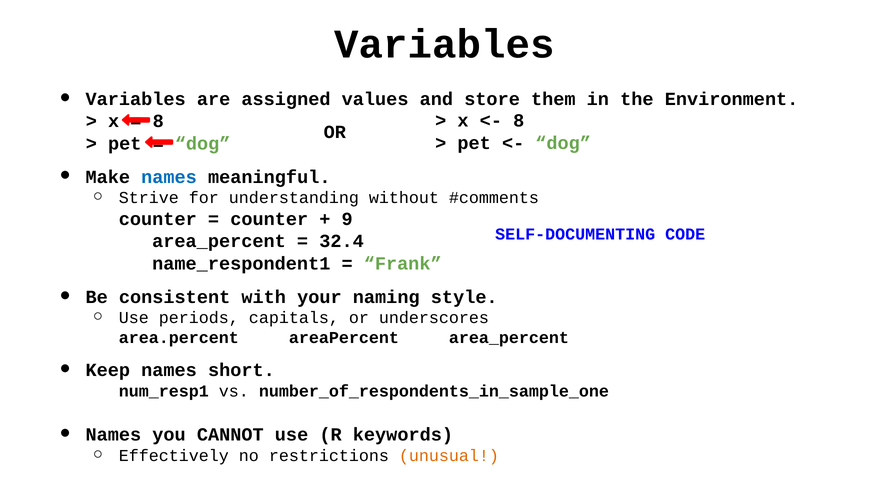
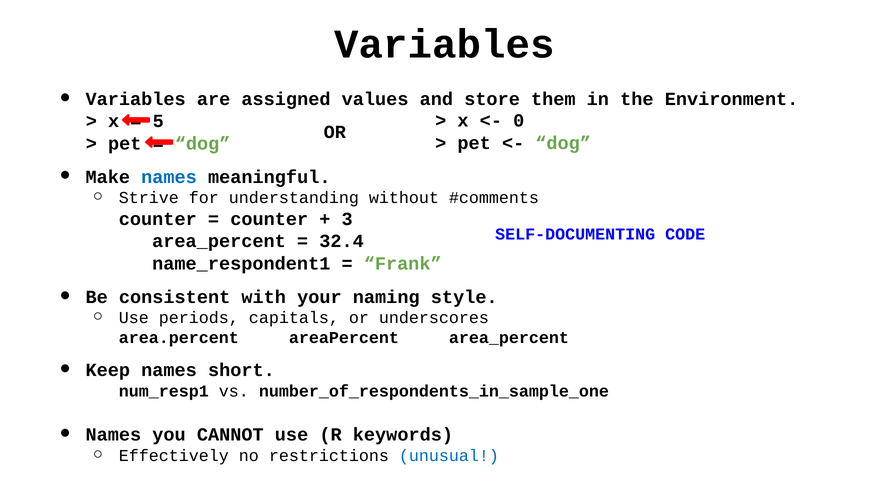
8: 8 -> 0 (519, 121)
8: 8 -> 5 (158, 121)
9: 9 -> 3 (347, 219)
unusual colour: orange -> blue (449, 456)
